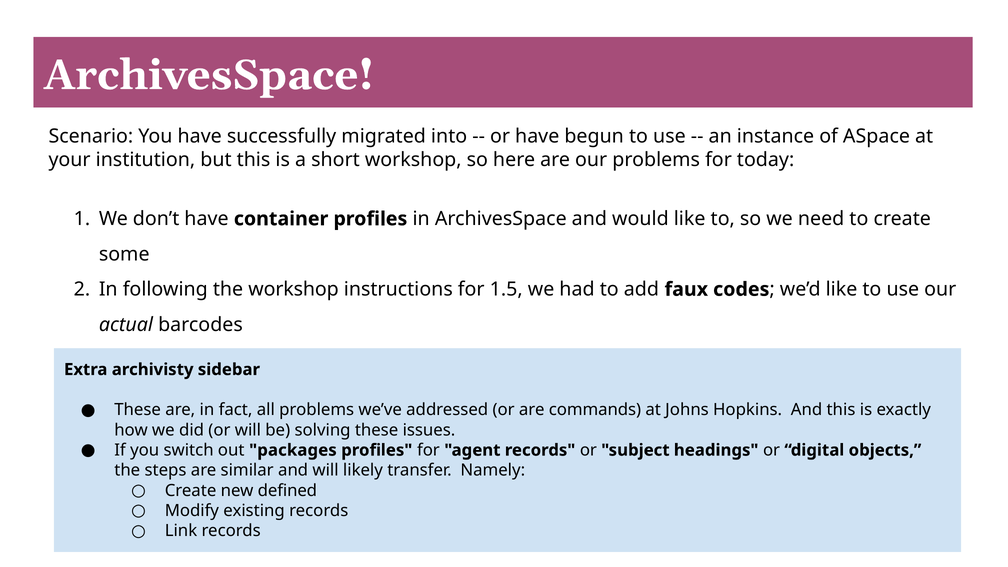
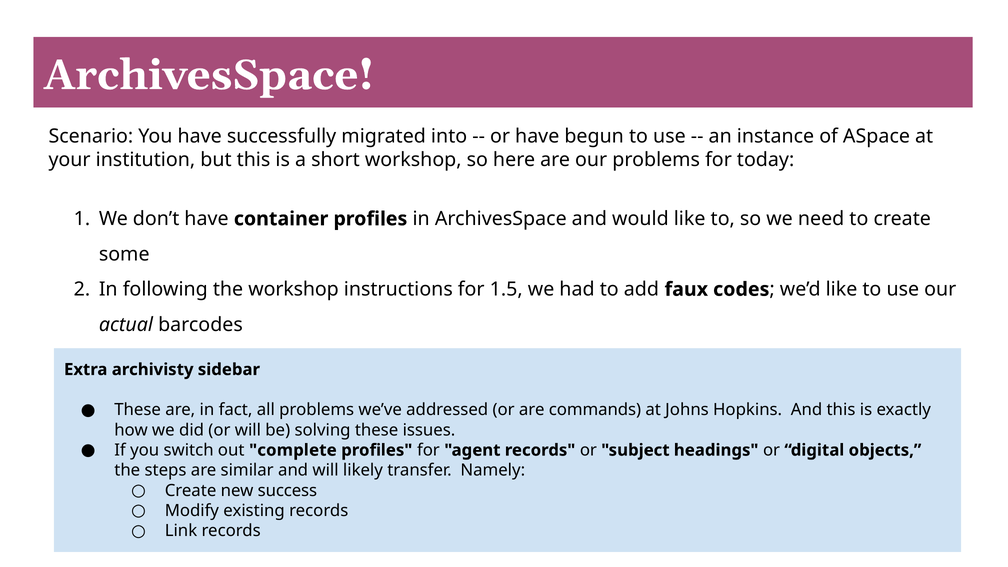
packages: packages -> complete (293, 450)
defined: defined -> success (287, 491)
